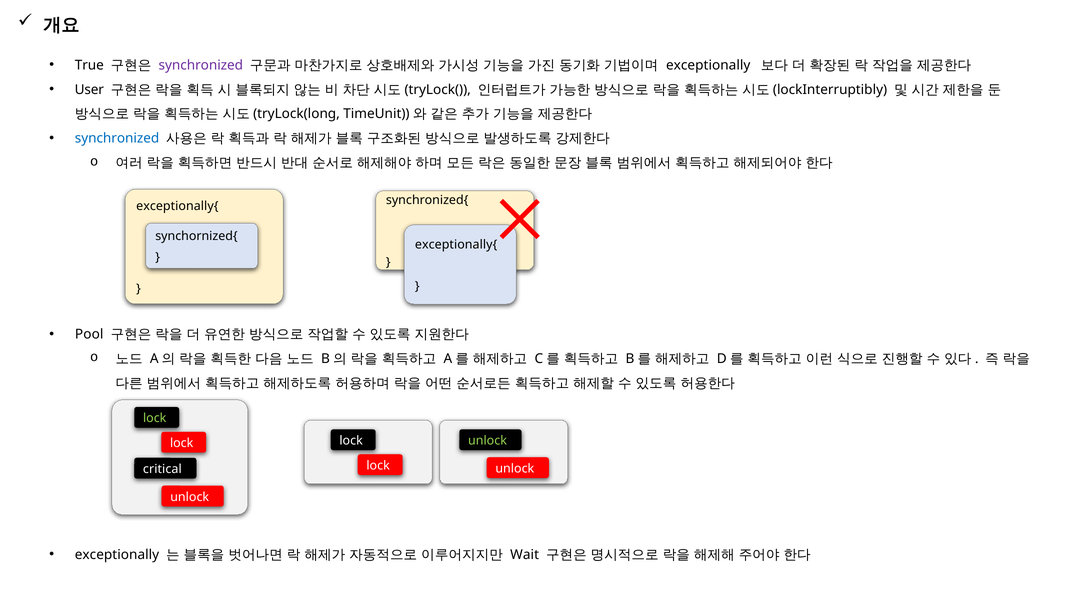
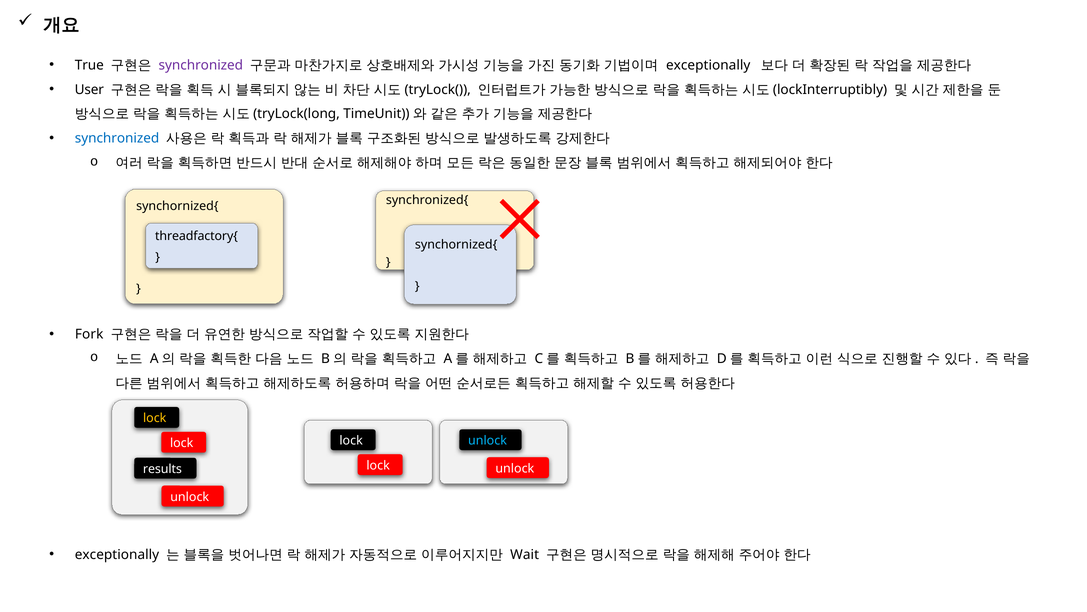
exceptionally{: exceptionally{ -> synchornized{ (177, 206)
synchornized{: synchornized{ -> threadfactory{ (197, 236)
exceptionally{: exceptionally{ -> synchornized{ (456, 244)
Pool: Pool -> Fork (89, 334)
lock colour: light green -> yellow (155, 418)
unlock colour: light green -> light blue (488, 440)
critical: critical -> results (162, 469)
